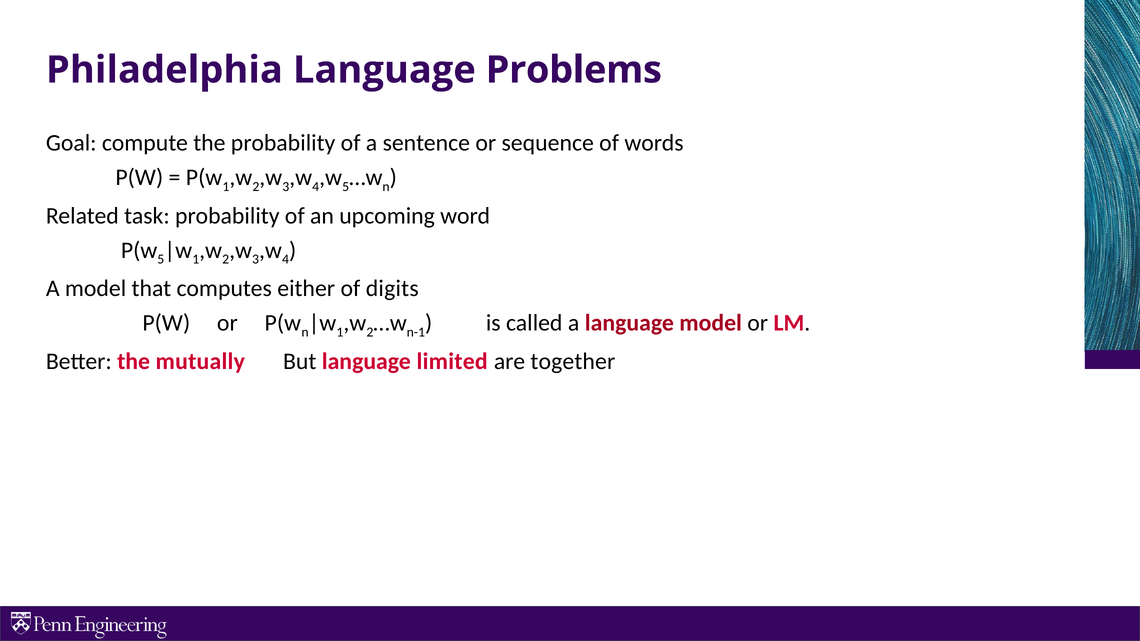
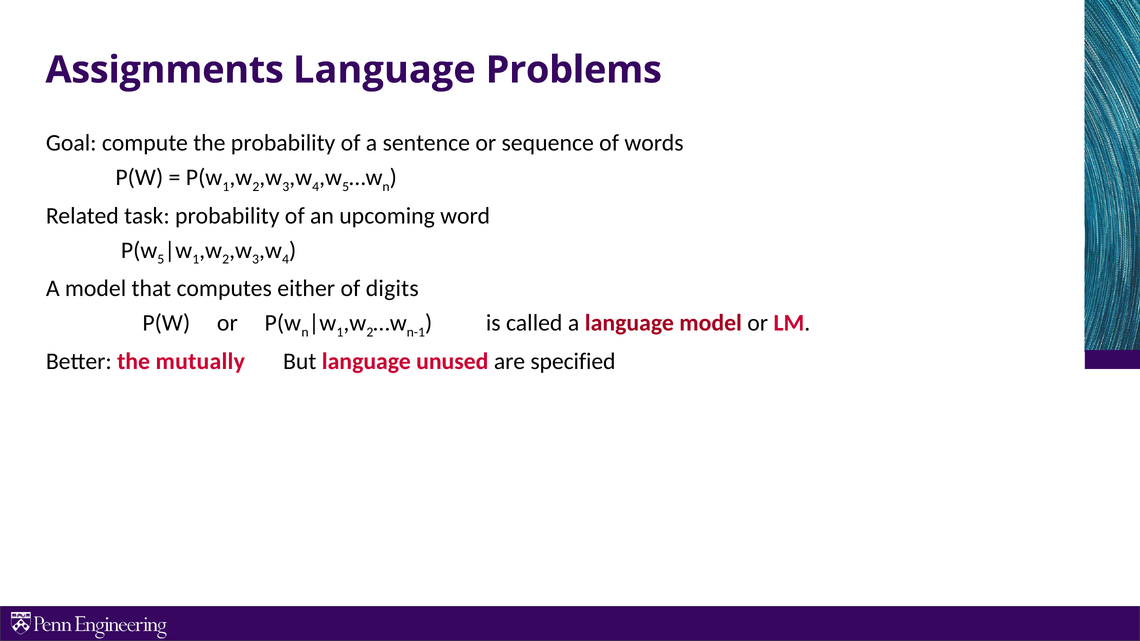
Philadelphia: Philadelphia -> Assignments (165, 70)
limited: limited -> unused (452, 361)
together: together -> specified (573, 361)
